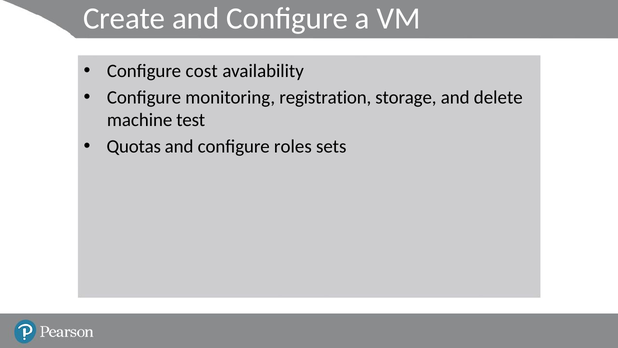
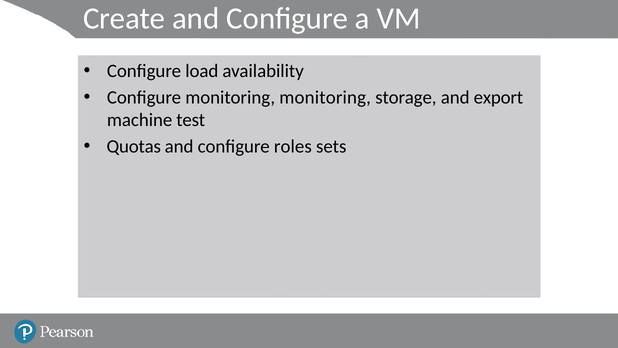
cost: cost -> load (202, 71)
monitoring registration: registration -> monitoring (325, 97)
delete: delete -> export (498, 97)
